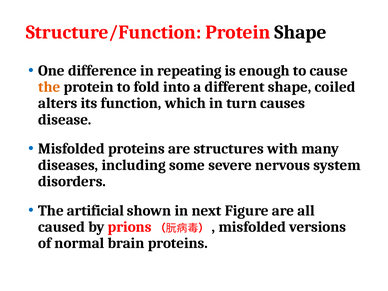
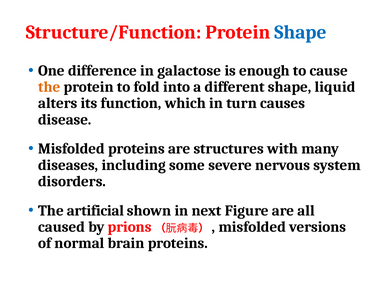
Shape colour: black -> blue (301, 32)
repeating: repeating -> galactose (189, 71)
coiled: coiled -> liquid (335, 87)
